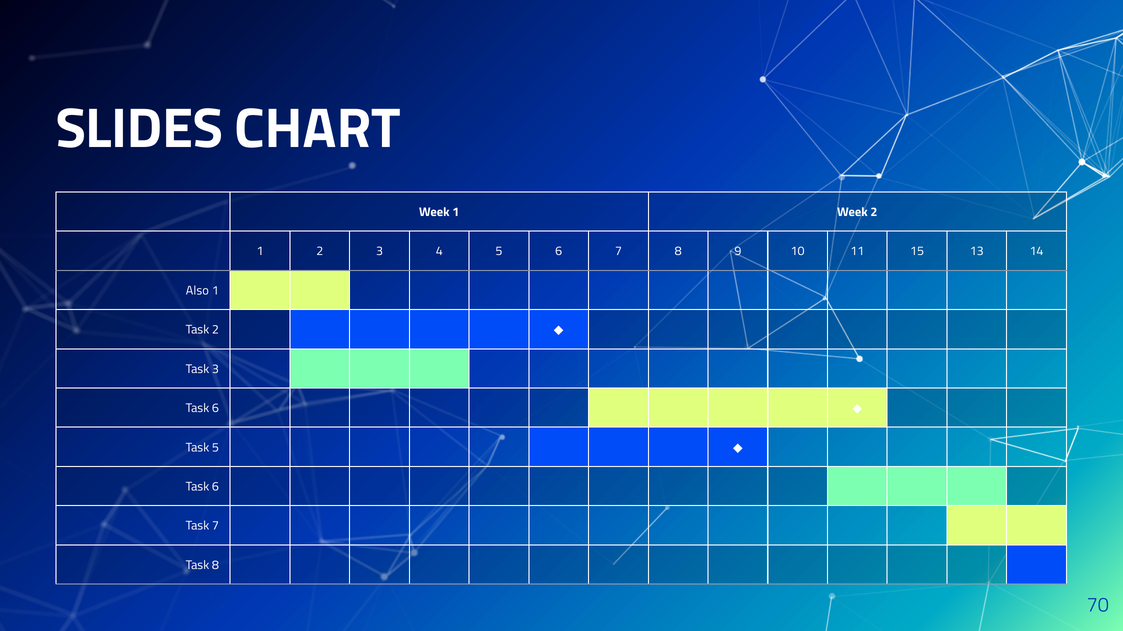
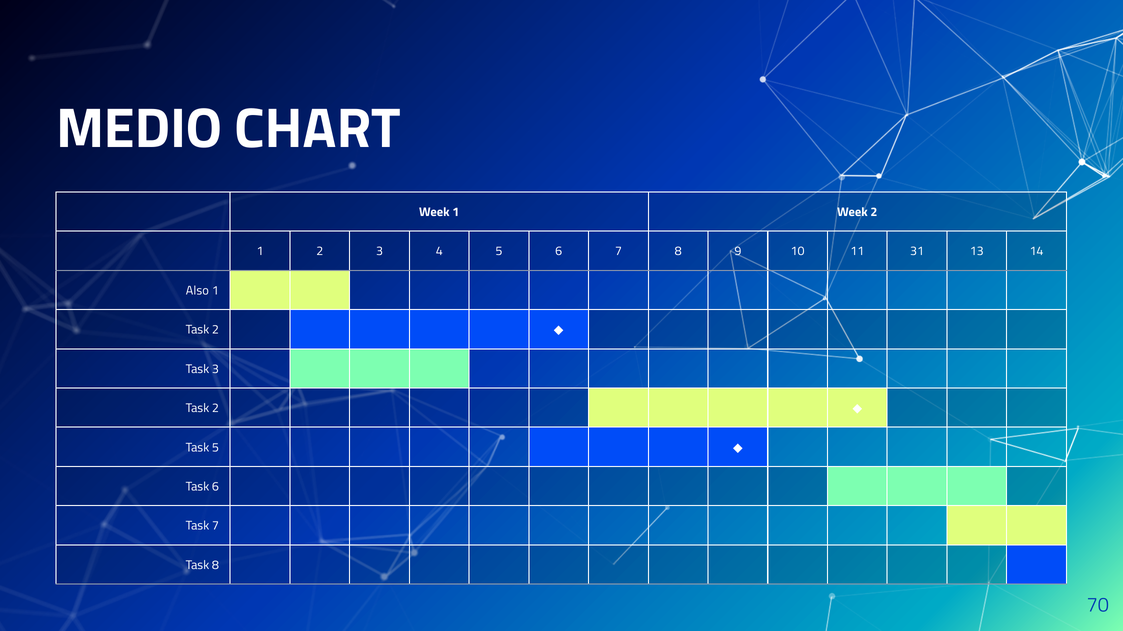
SLIDES: SLIDES -> MEDIO (139, 129)
15: 15 -> 31 (917, 252)
6: 6 -> 2 (215, 409)
